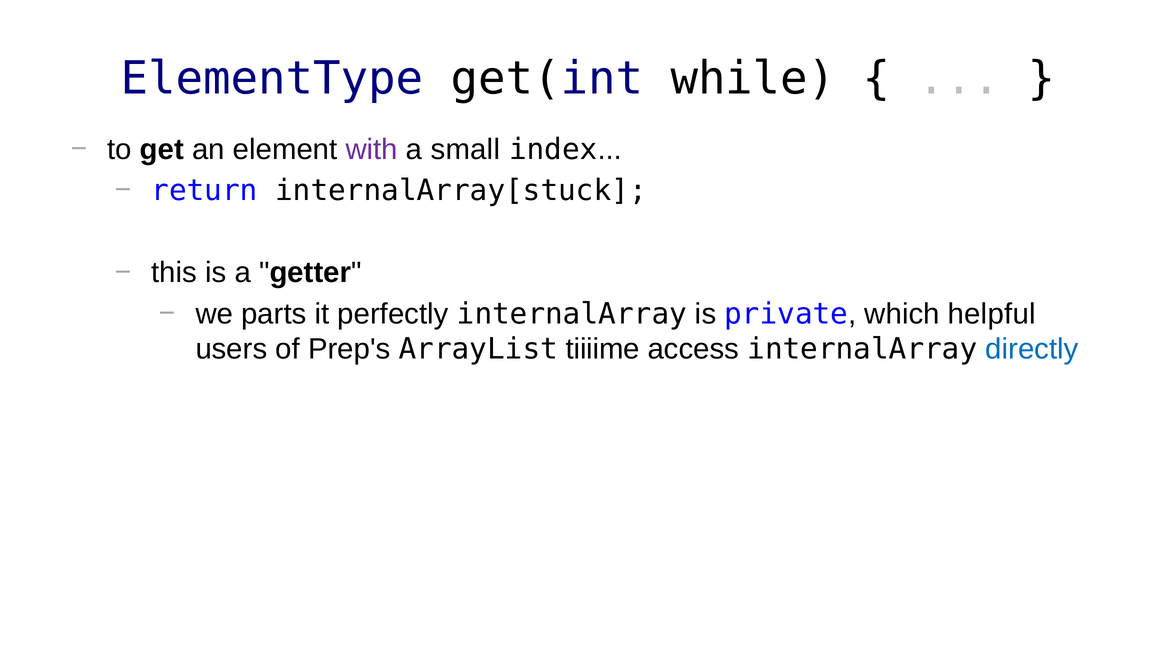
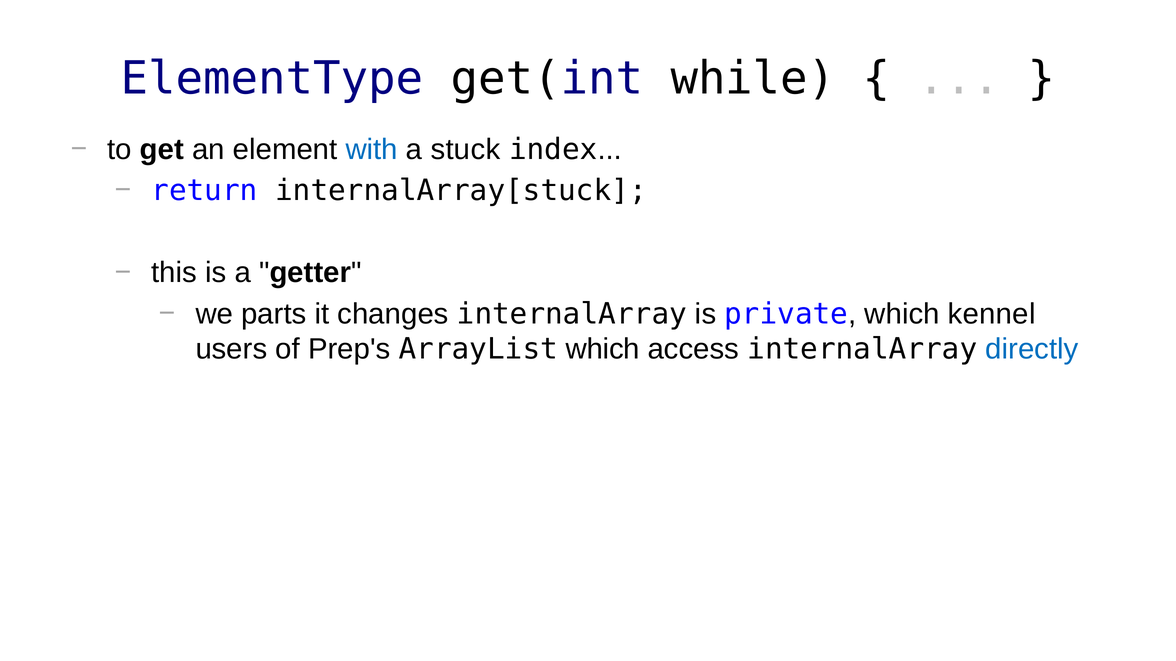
with colour: purple -> blue (372, 149)
small: small -> stuck (465, 149)
perfectly: perfectly -> changes (393, 314)
helpful: helpful -> kennel (992, 314)
ArrayList tiiiime: tiiiime -> which (603, 349)
